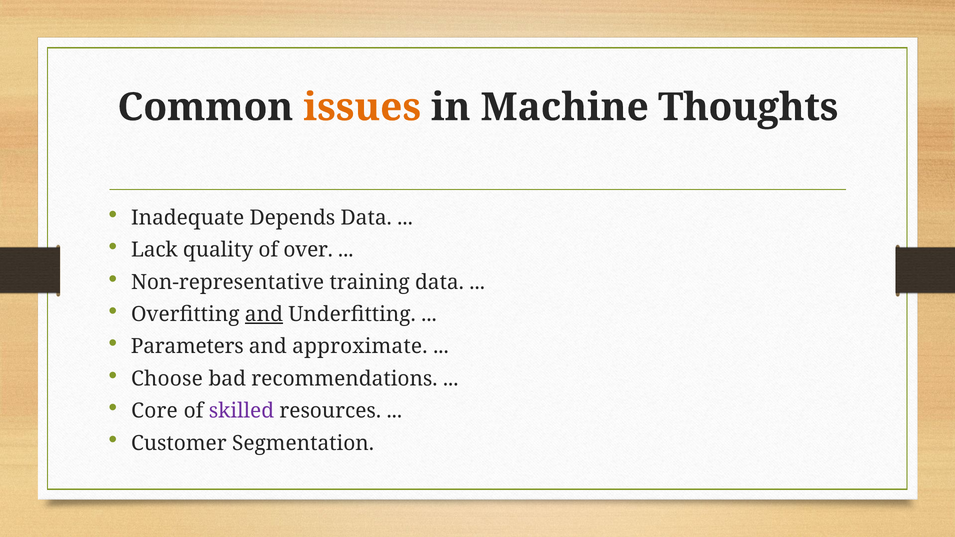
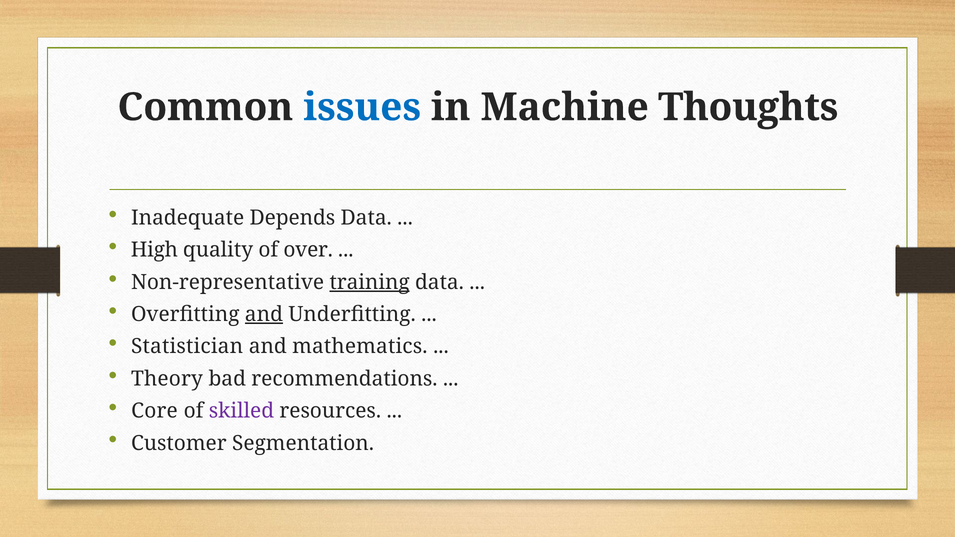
issues colour: orange -> blue (362, 107)
Lack: Lack -> High (154, 250)
training underline: none -> present (370, 282)
Parameters: Parameters -> Statistician (187, 347)
approximate: approximate -> mathematics (360, 347)
Choose: Choose -> Theory (167, 379)
